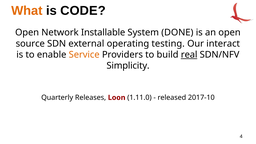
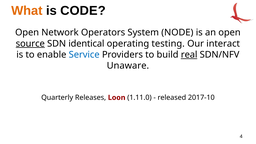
Installable: Installable -> Operators (103, 32)
DONE: DONE -> NODE (177, 32)
source underline: none -> present (30, 44)
external: external -> identical (86, 44)
Service colour: orange -> blue (84, 55)
Simplicity: Simplicity -> Unaware (128, 66)
